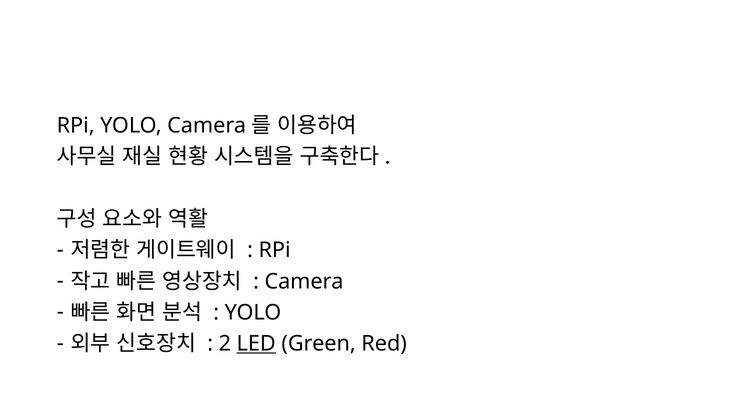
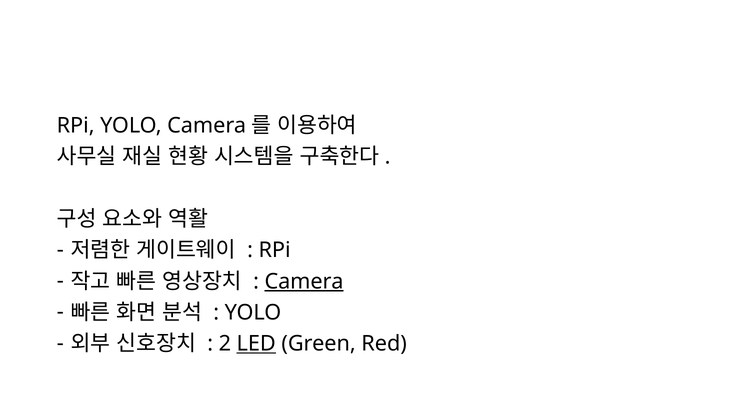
Camera underline: none -> present (304, 281)
